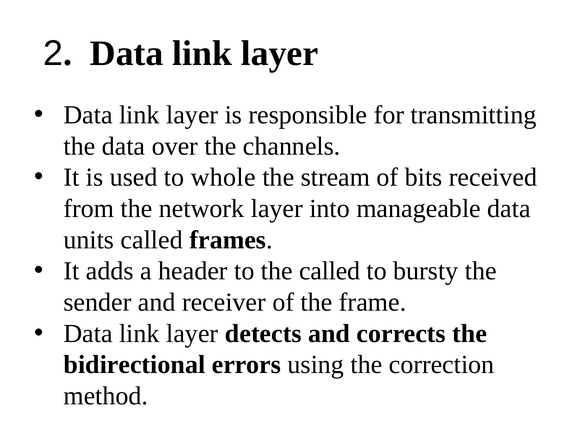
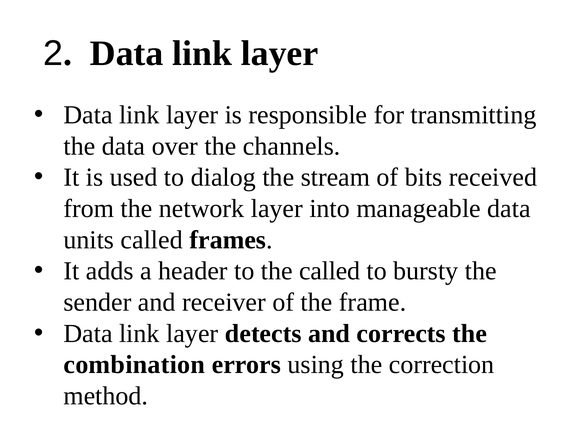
whole: whole -> dialog (223, 178)
bidirectional: bidirectional -> combination (134, 365)
